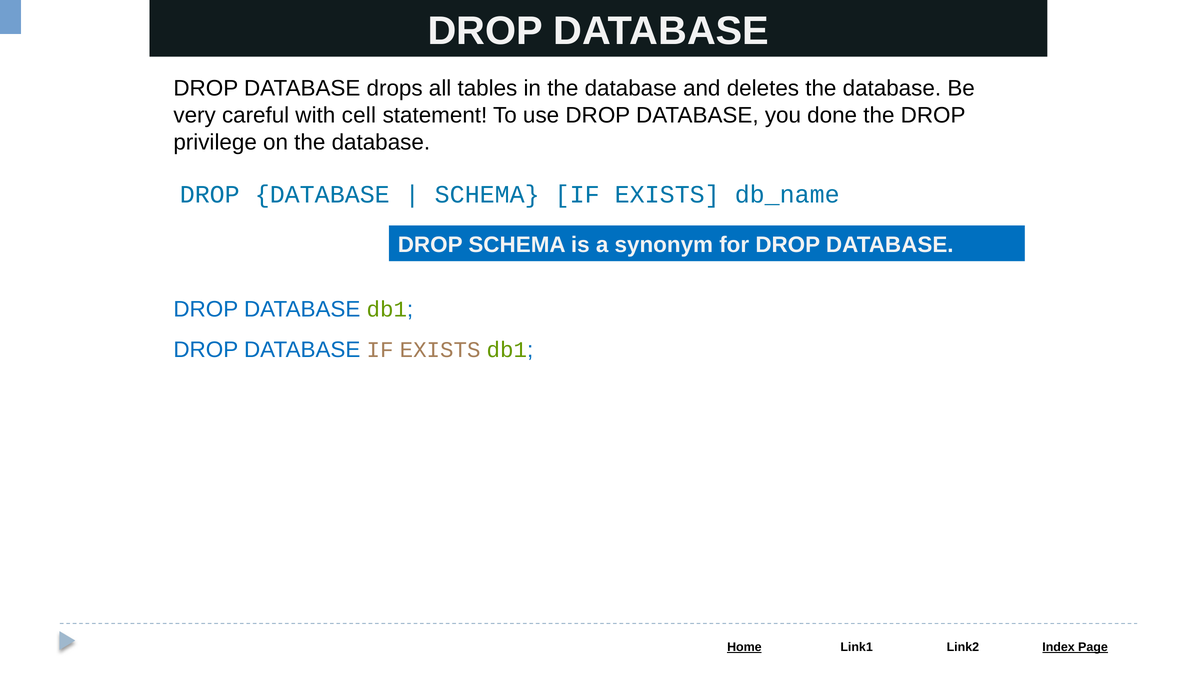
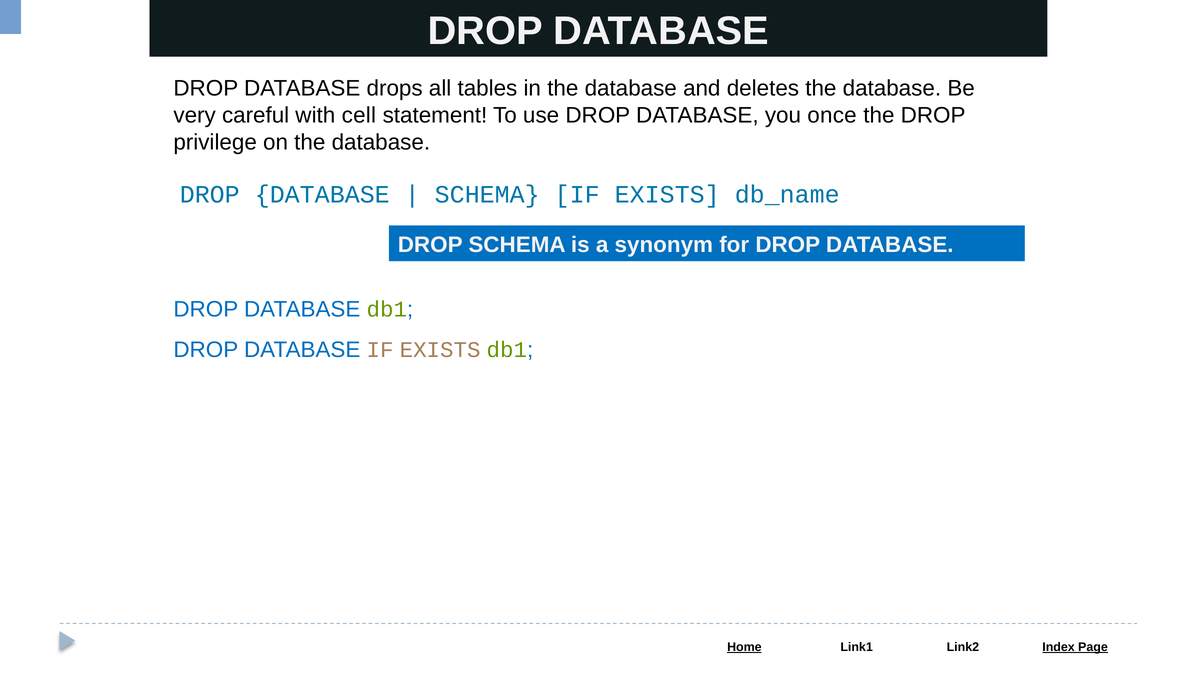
done: done -> once (832, 115)
